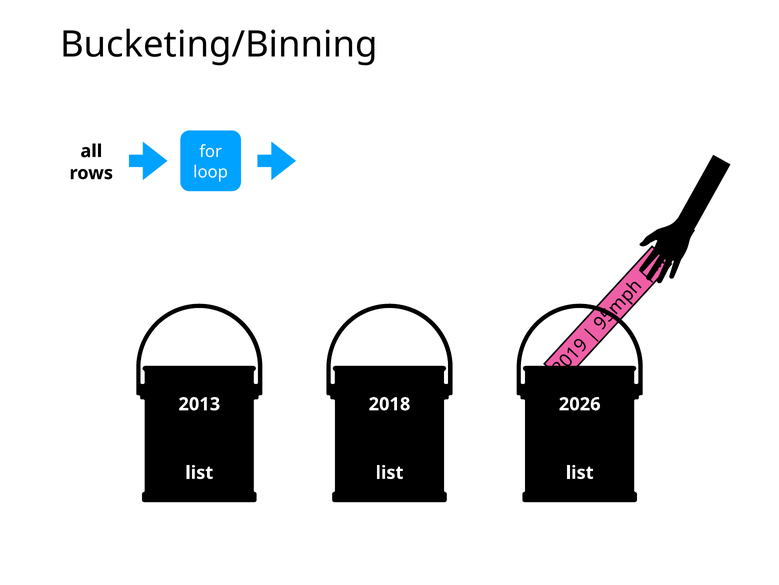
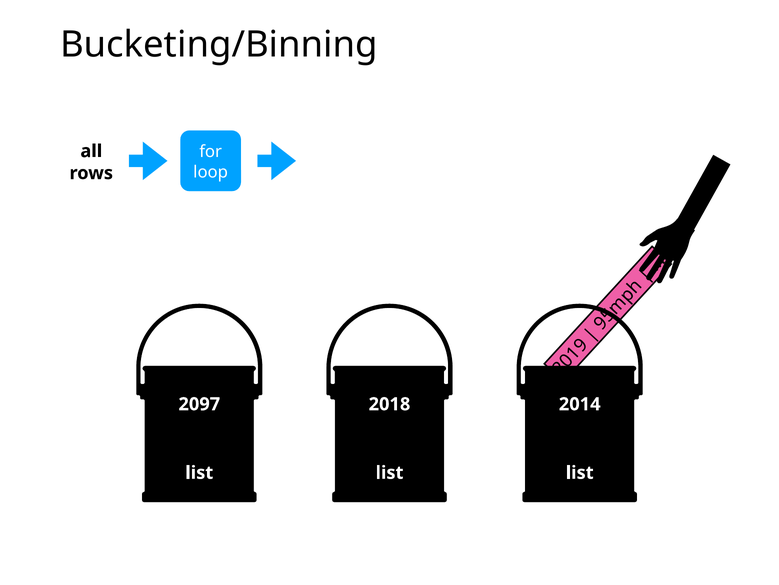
2013: 2013 -> 2097 (199, 404)
2026: 2026 -> 2014 (580, 404)
